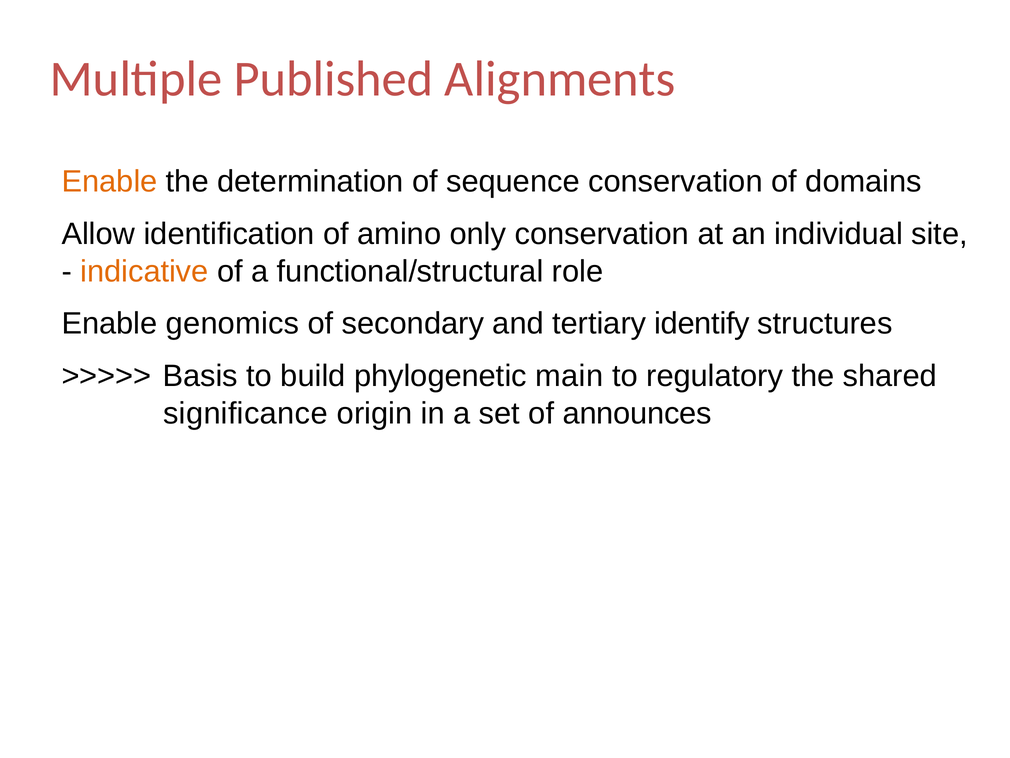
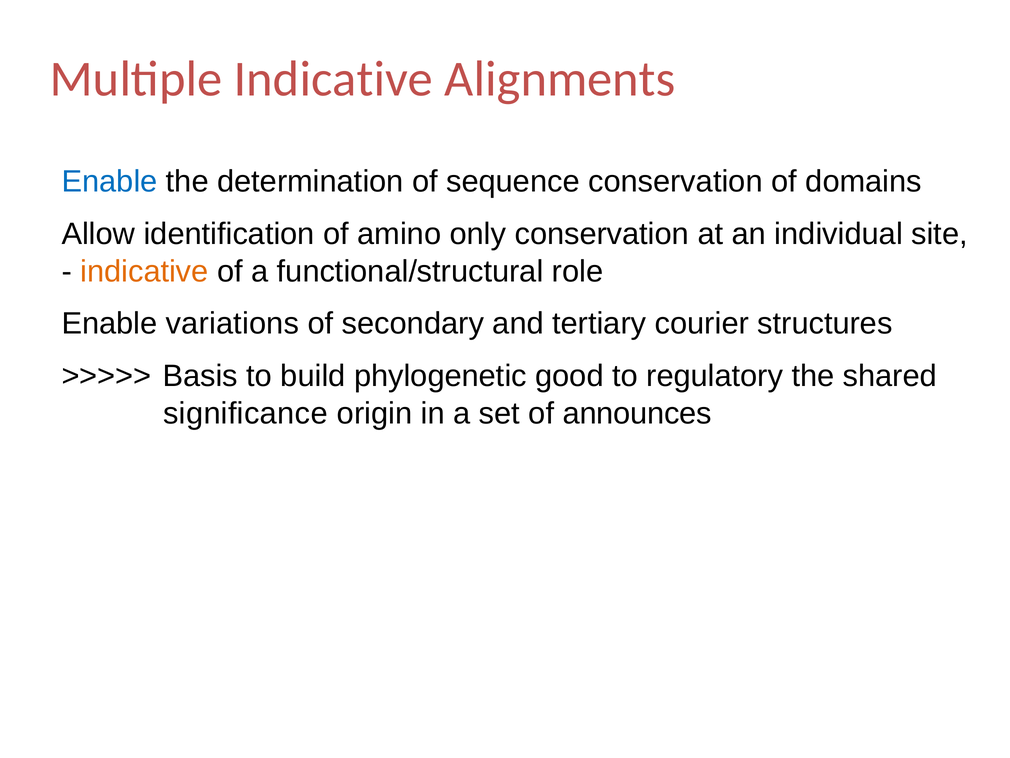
Multiple Published: Published -> Indicative (333, 79)
Enable colour: orange -> blue (110, 182)
genomics: genomics -> variations (233, 324)
identify: identify -> courier (702, 324)
main: main -> good (570, 376)
